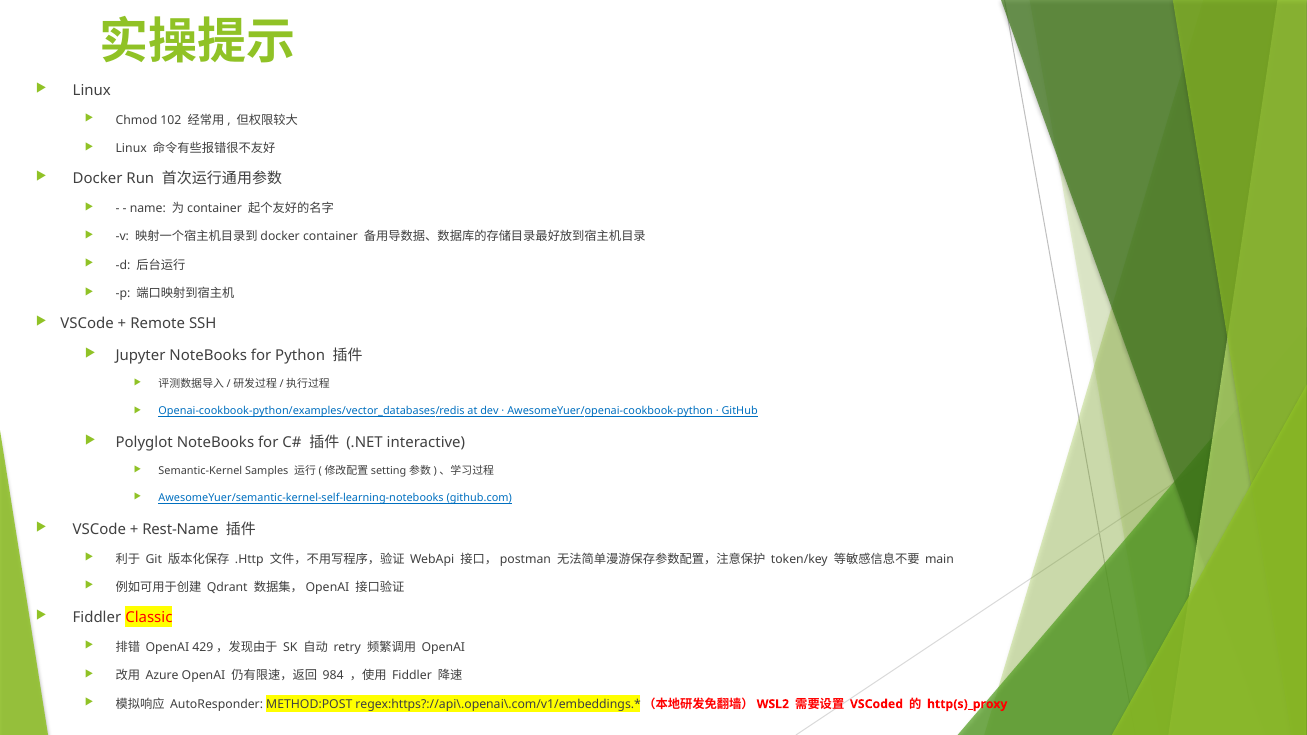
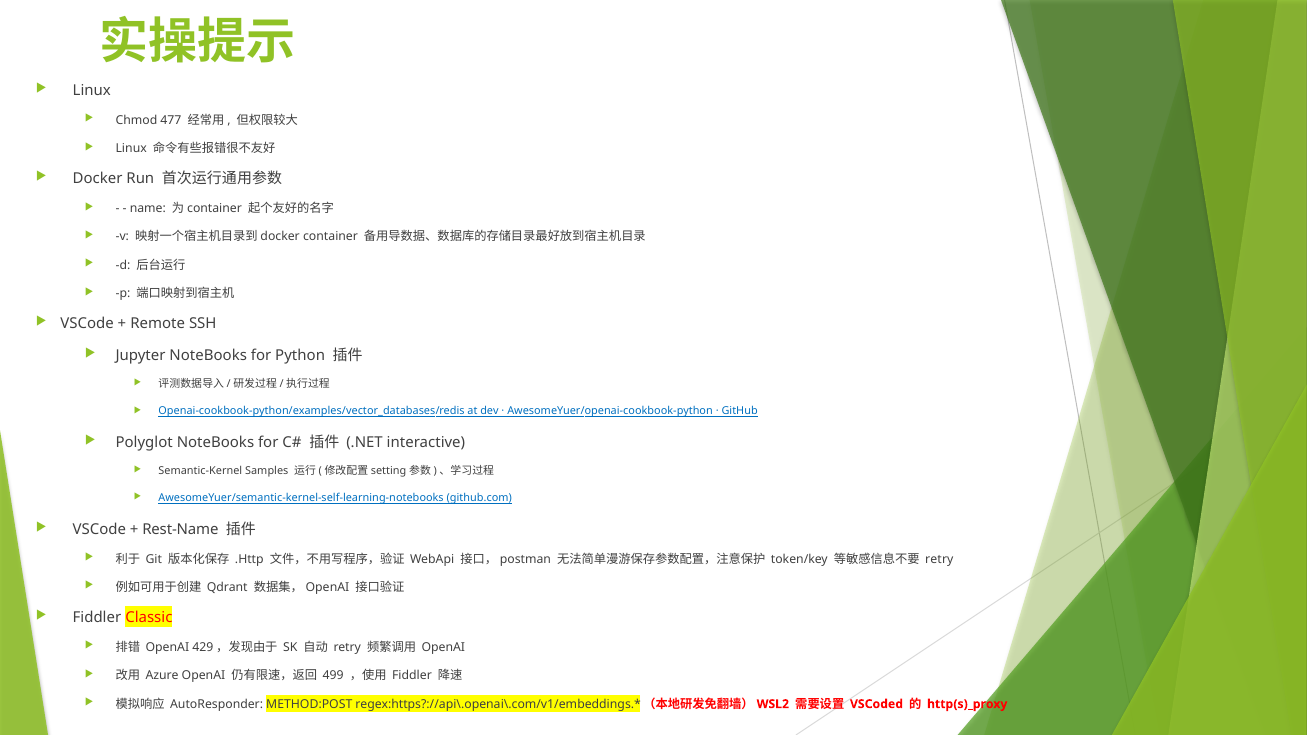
102: 102 -> 477 (171, 120)
main: main -> retry (939, 559)
984: 984 -> 499 (333, 676)
